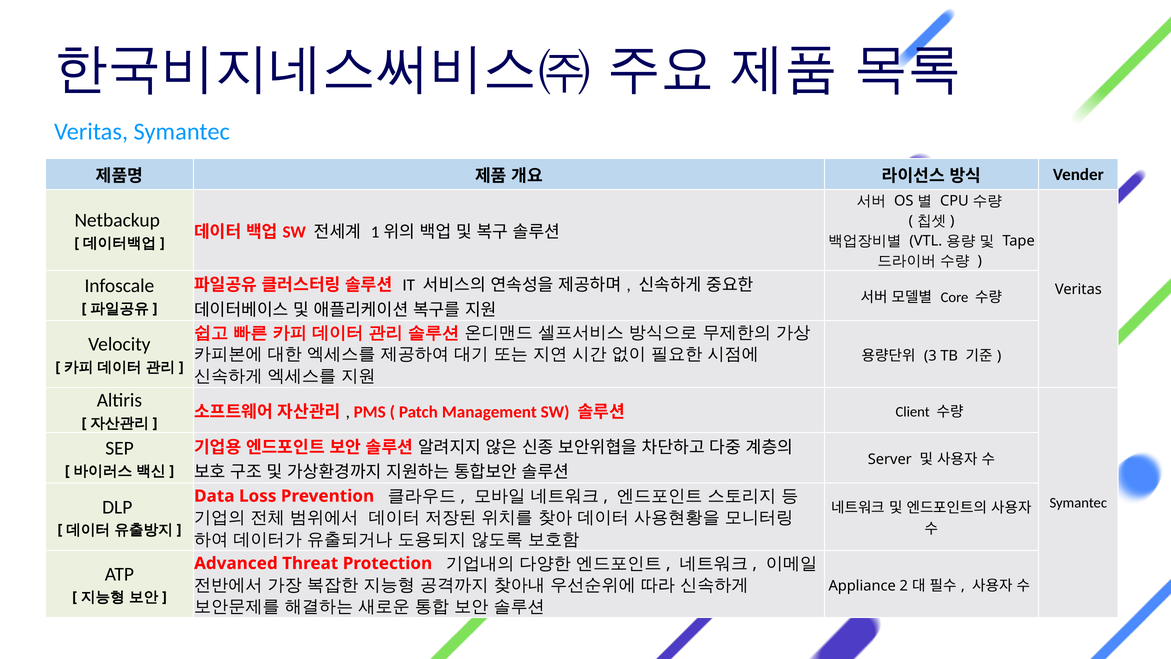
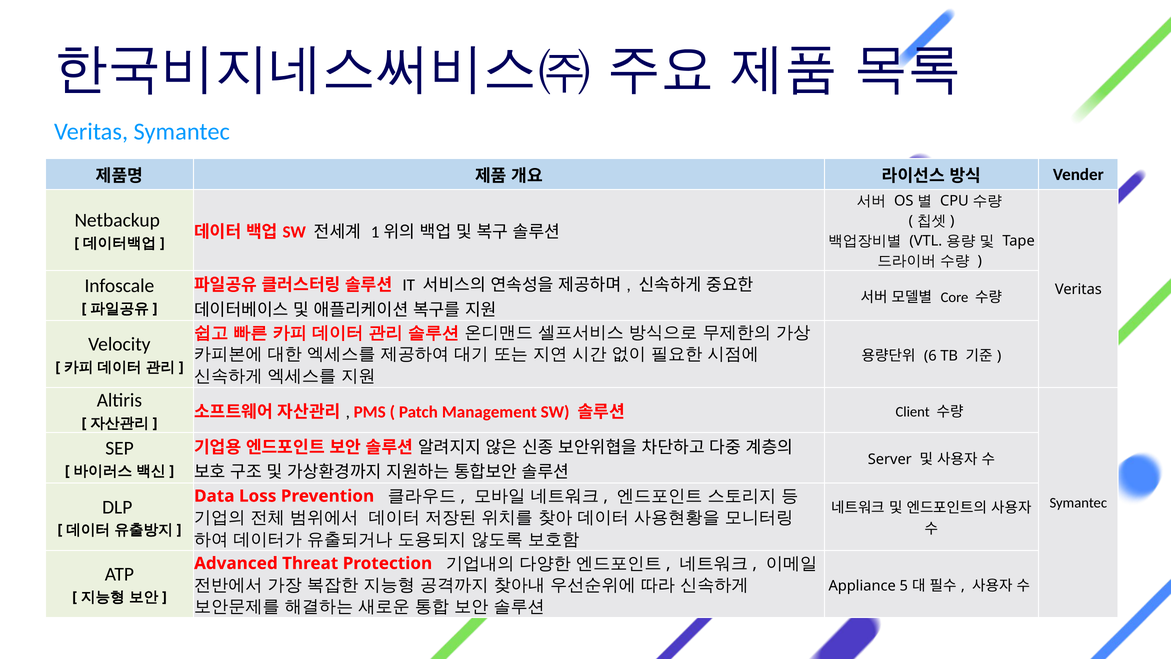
3: 3 -> 6 (930, 356)
2: 2 -> 5 (904, 585)
